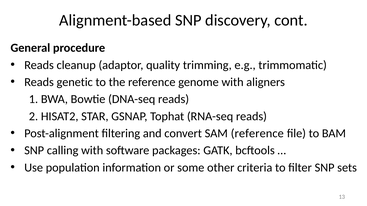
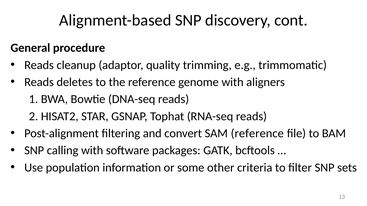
genetic: genetic -> deletes (75, 82)
